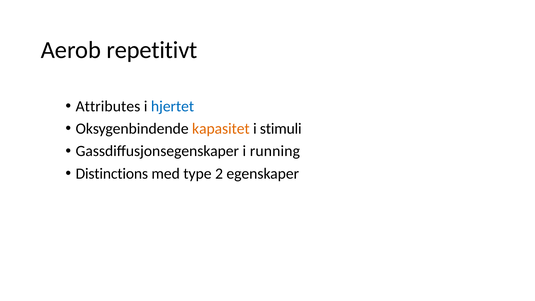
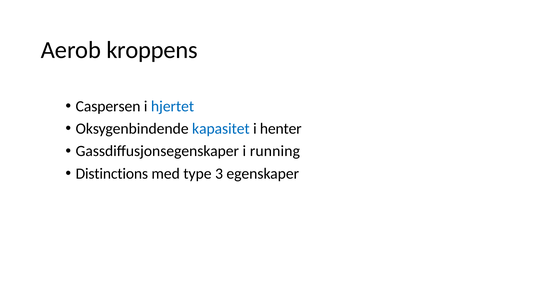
repetitivt: repetitivt -> kroppens (152, 50)
Attributes: Attributes -> Caspersen (108, 106)
kapasitet colour: orange -> blue (221, 129)
stimuli: stimuli -> henter (281, 129)
2: 2 -> 3 (219, 174)
